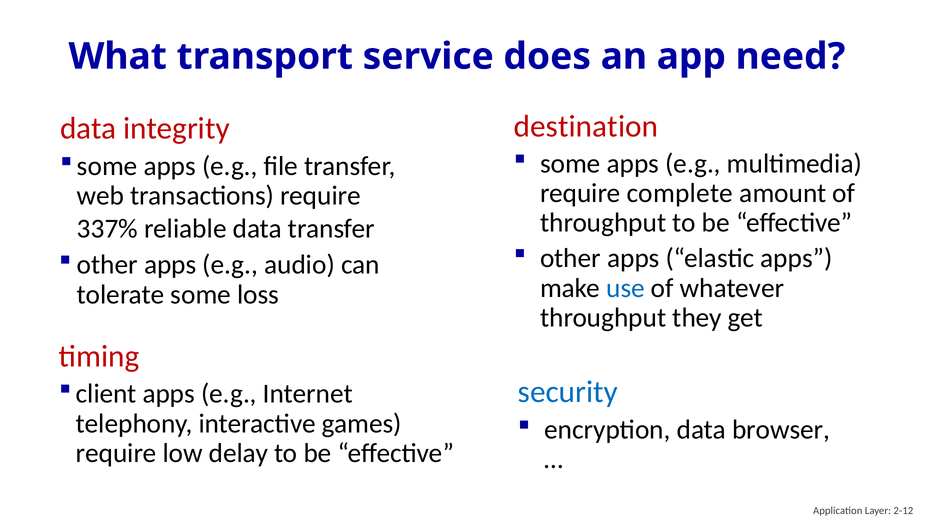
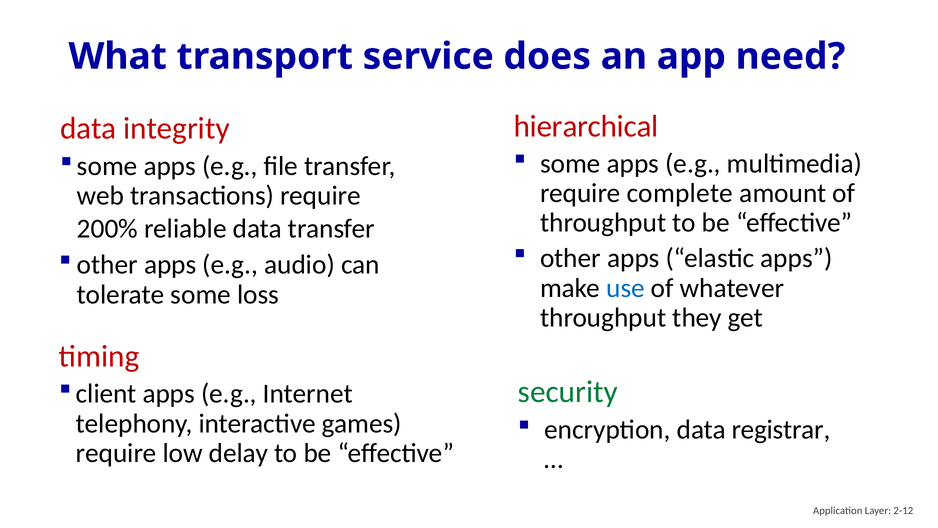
destination: destination -> hierarchical (586, 126)
337%: 337% -> 200% (107, 228)
security colour: blue -> green (568, 392)
browser: browser -> registrar (781, 429)
